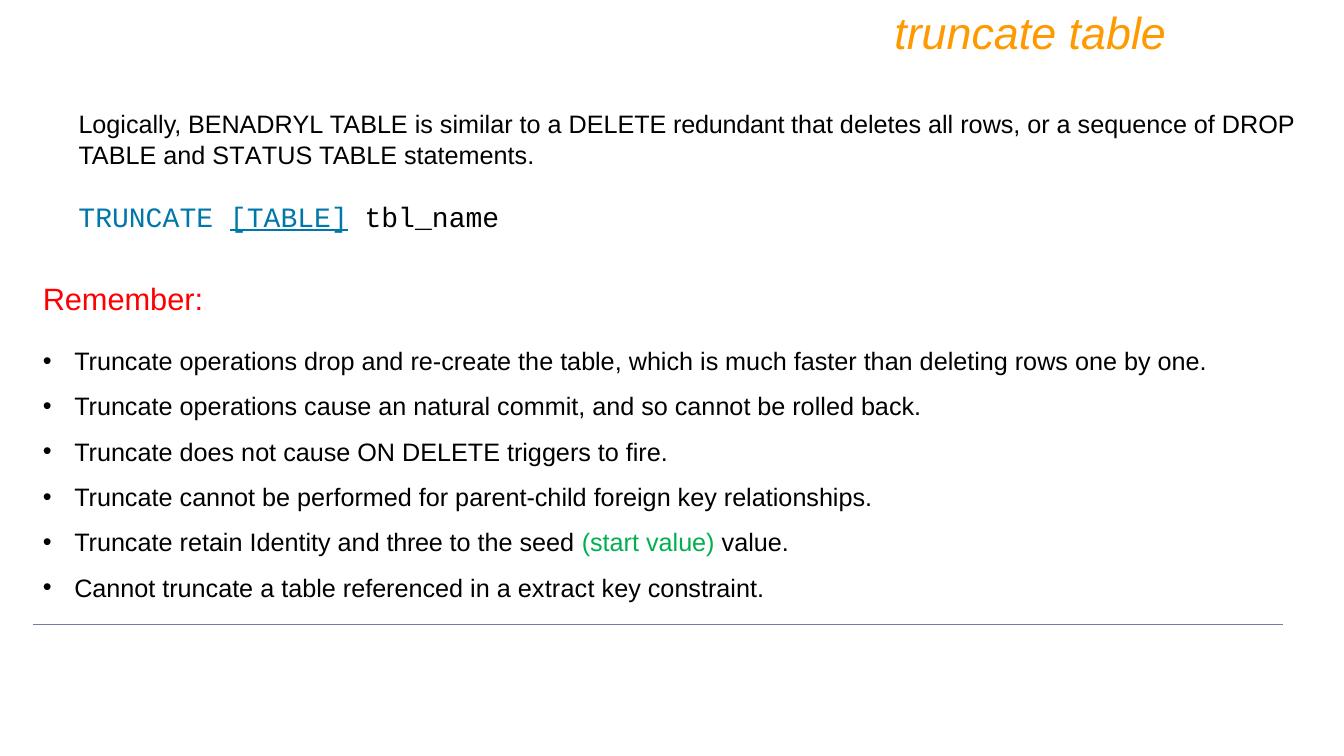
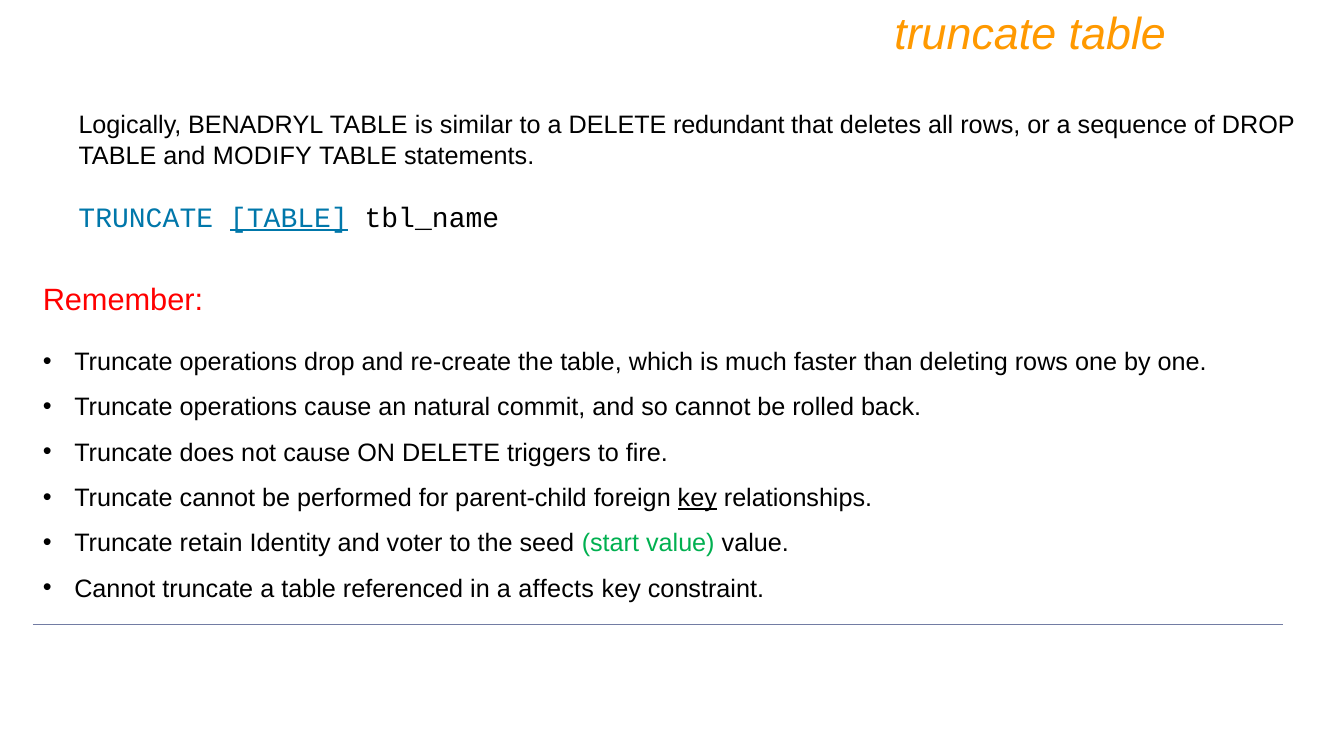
STATUS: STATUS -> MODIFY (262, 156)
key underline: none -> present (697, 498)
three: three -> voter (415, 544)
extract: extract -> affects (556, 589)
